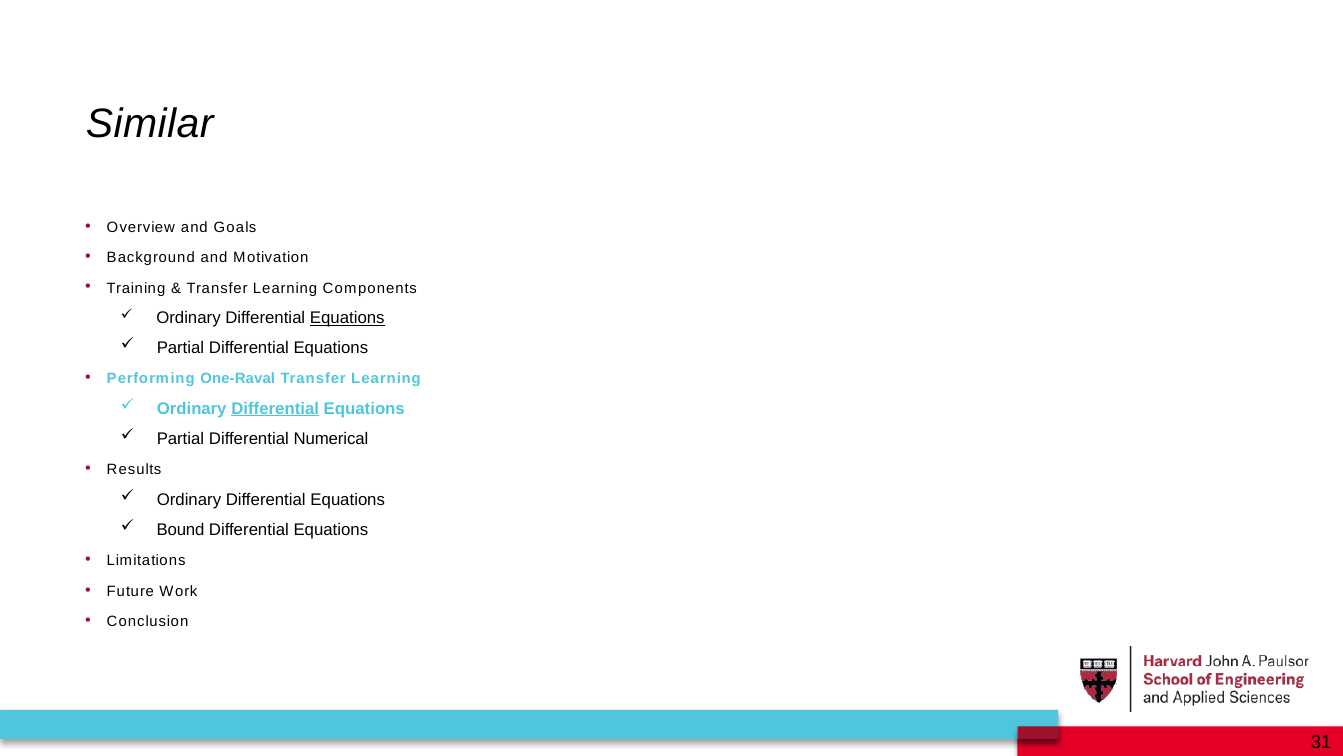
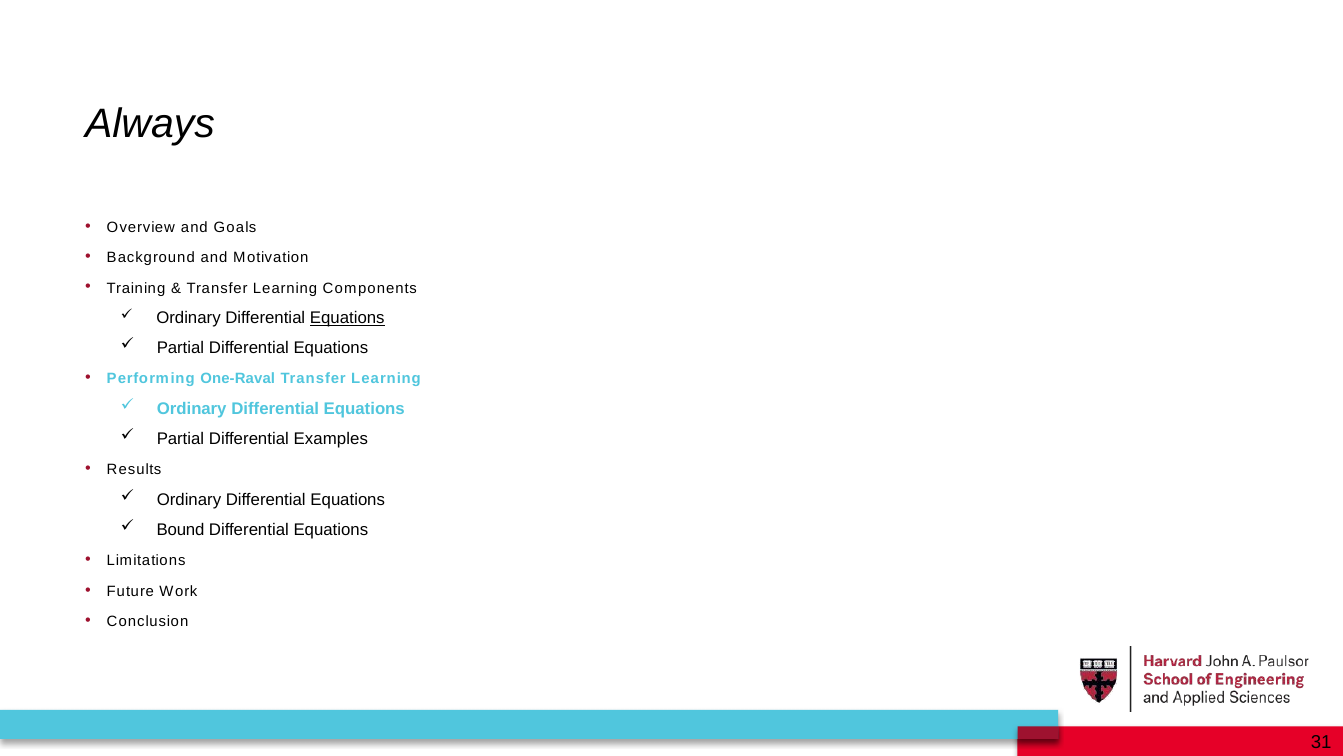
Similar: Similar -> Always (150, 124)
Differential underline: present -> none (275, 408)
Numerical: Numerical -> Examples (331, 439)
